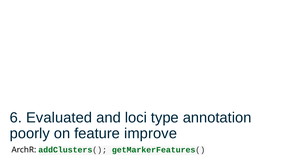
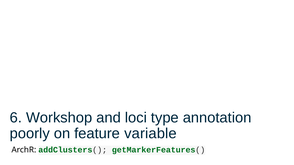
Evaluated: Evaluated -> Workshop (59, 118)
improve: improve -> variable (151, 134)
